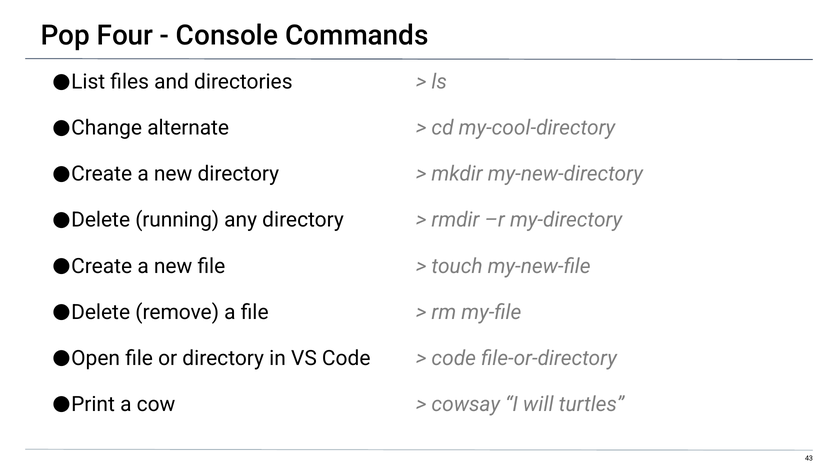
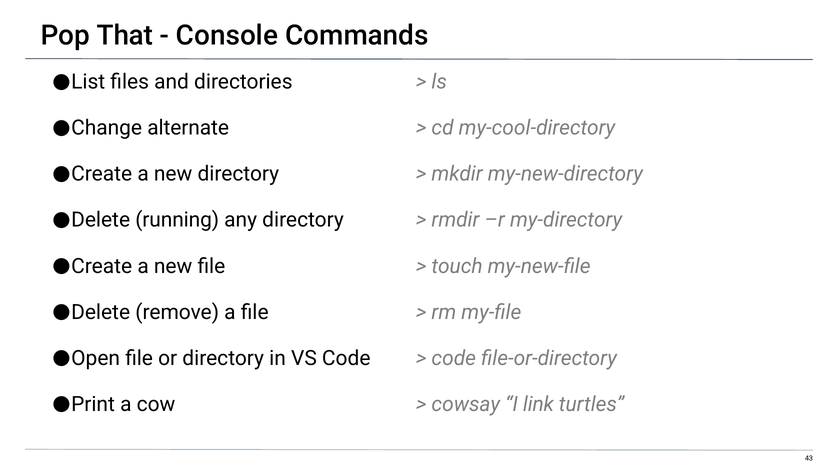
Four: Four -> That (125, 35)
will: will -> link (538, 405)
